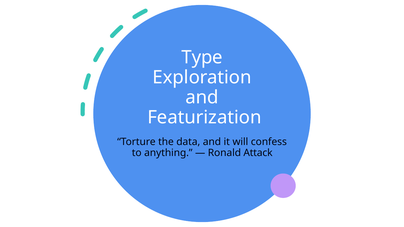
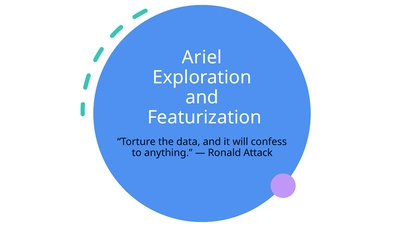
Type: Type -> Ariel (202, 57)
